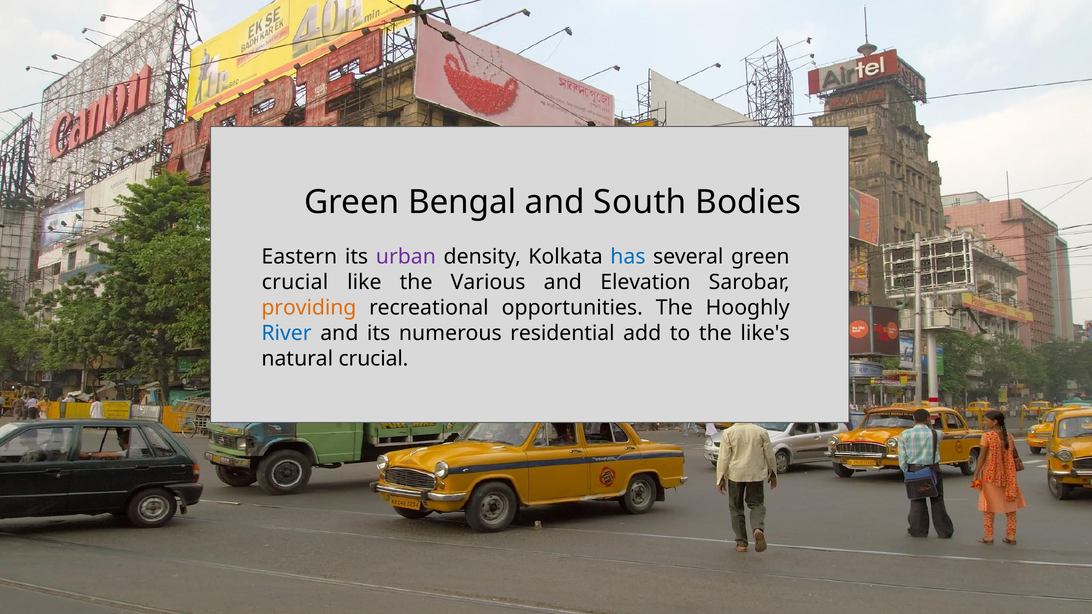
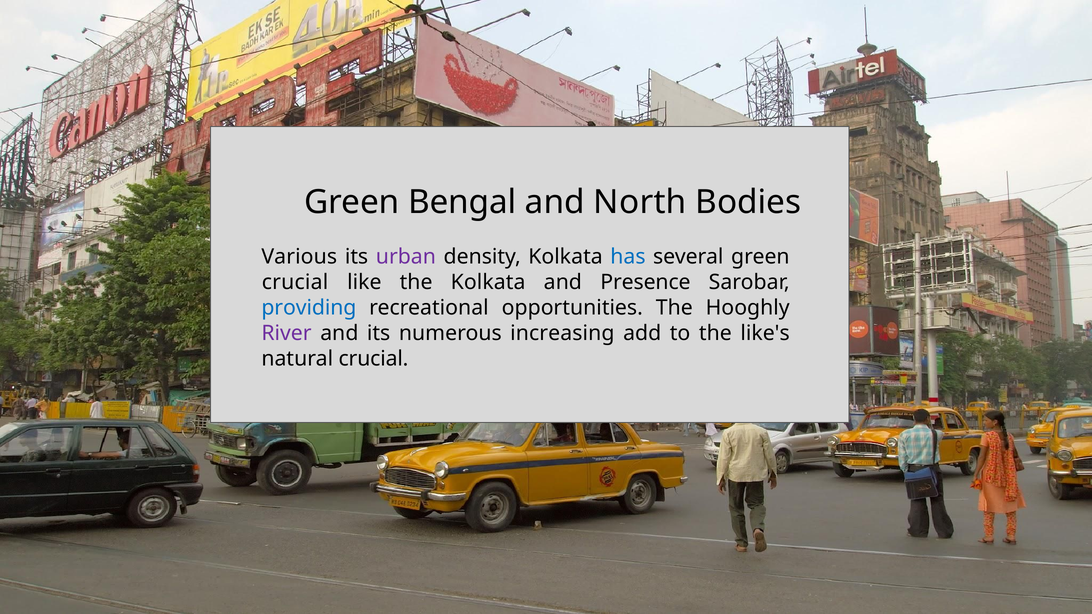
South: South -> North (640, 203)
Eastern: Eastern -> Various (299, 257)
the Various: Various -> Kolkata (488, 282)
Elevation: Elevation -> Presence (645, 282)
providing colour: orange -> blue (309, 308)
River colour: blue -> purple (287, 333)
residential: residential -> increasing (562, 333)
